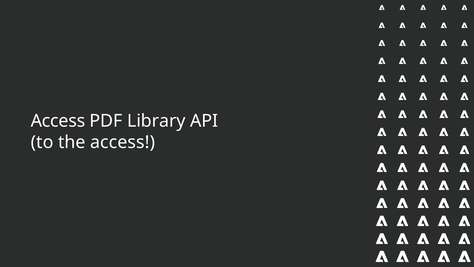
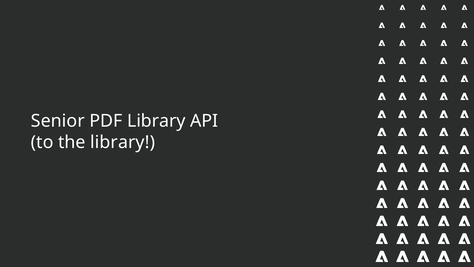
Access: Access -> Senior (58, 121)
the access: access -> library (123, 142)
